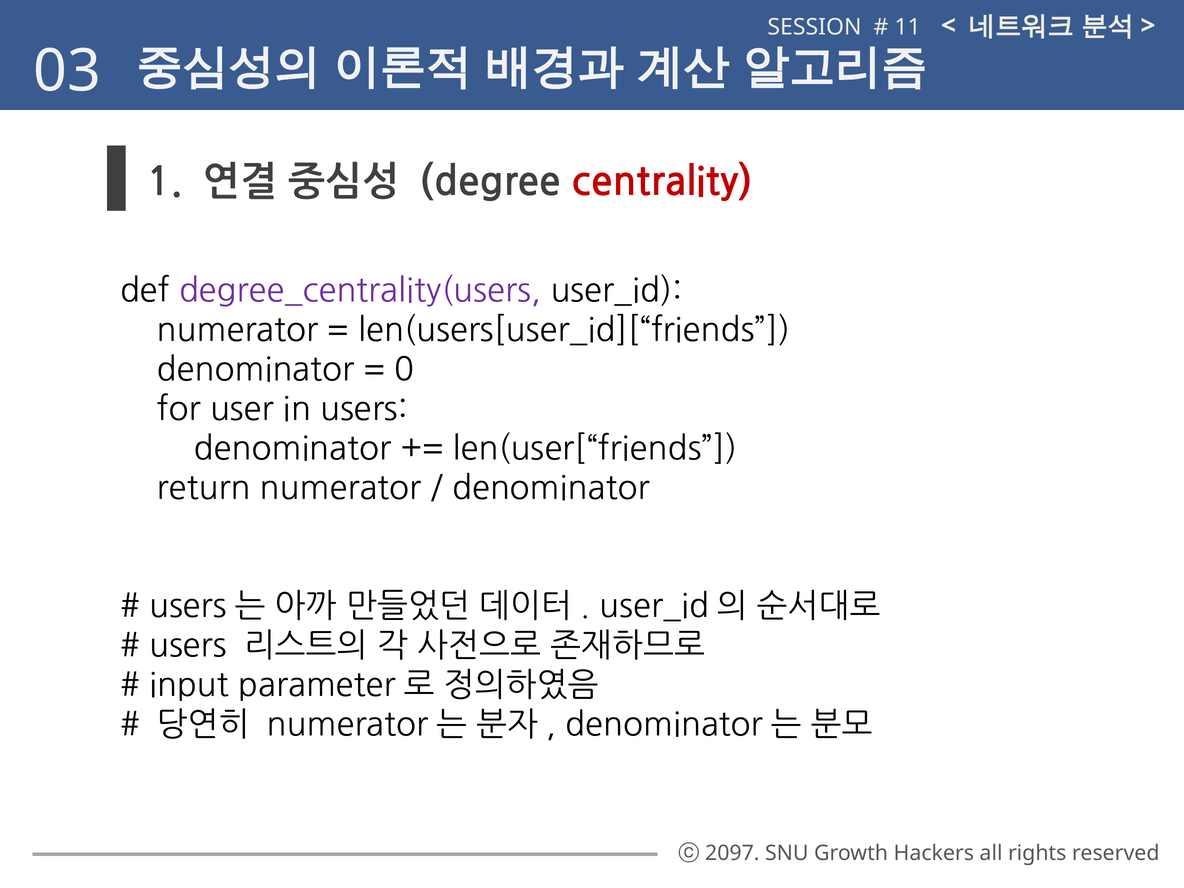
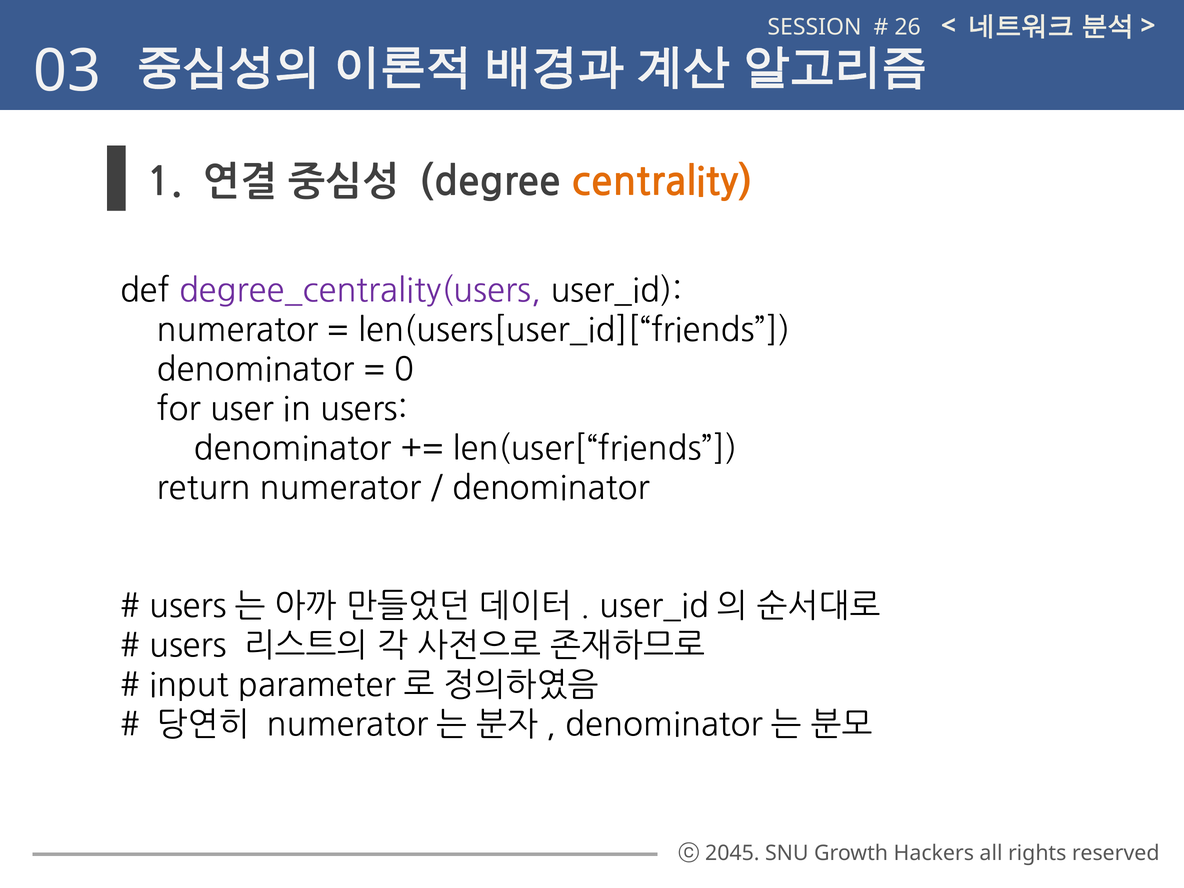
11: 11 -> 26 (908, 27)
centrality colour: red -> orange (662, 182)
2097: 2097 -> 2045 (732, 853)
